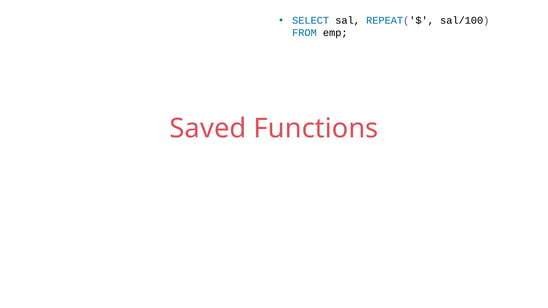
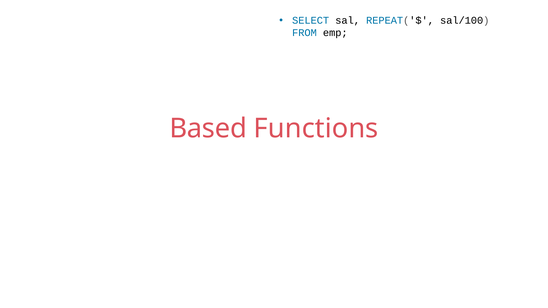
Saved: Saved -> Based (208, 128)
